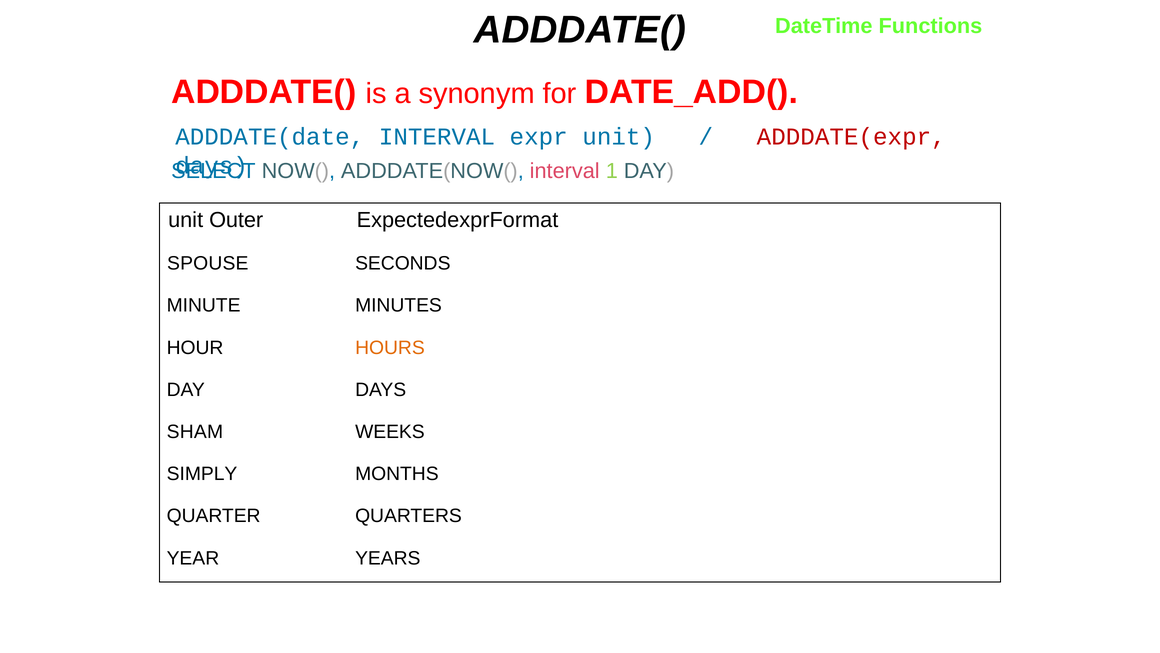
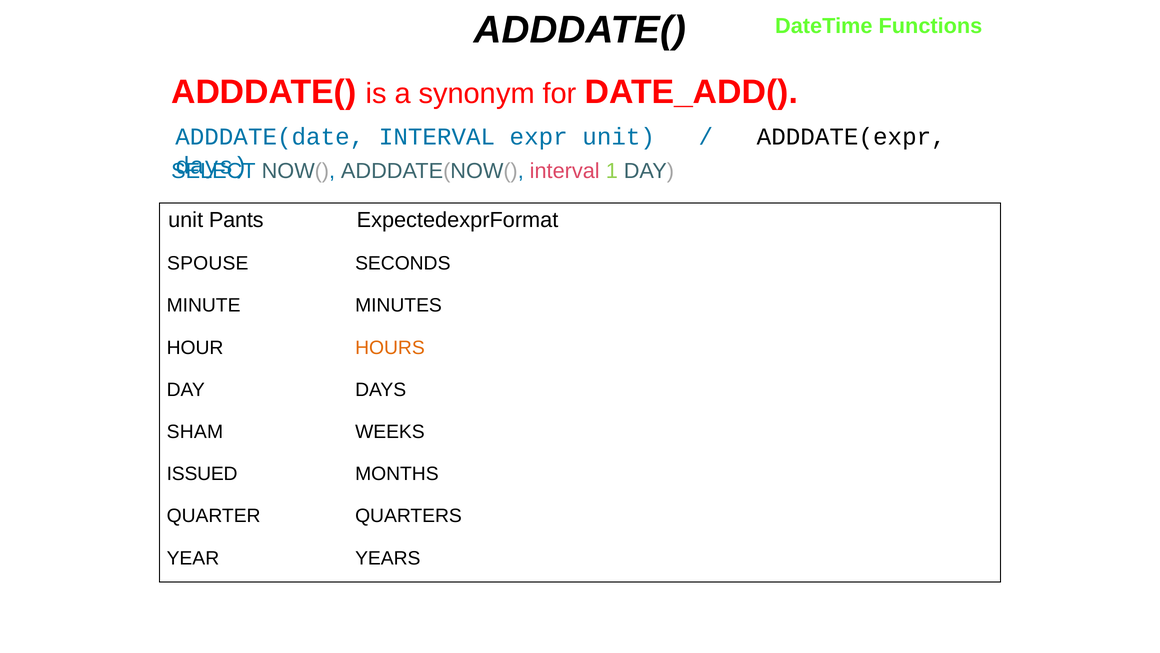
ADDDATE(expr colour: red -> black (851, 136)
Outer: Outer -> Pants (236, 220)
SIMPLY: SIMPLY -> ISSUED (202, 474)
